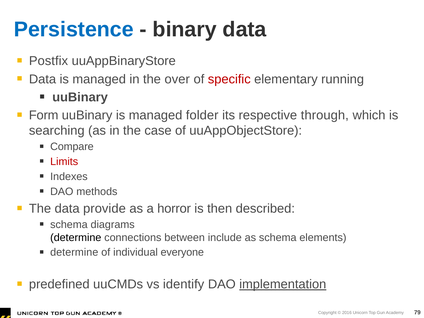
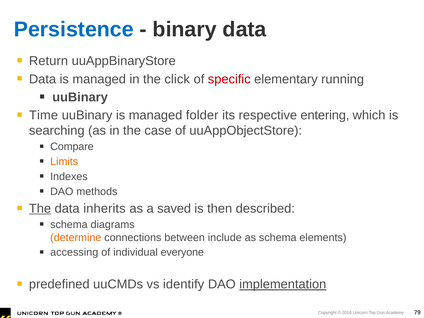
Postfix: Postfix -> Return (49, 61)
over: over -> click (177, 79)
Form: Form -> Time (44, 115)
through: through -> entering (325, 115)
Limits colour: red -> orange (64, 162)
The underline: none -> present (40, 209)
provide: provide -> inherits (104, 209)
horror: horror -> saved (174, 209)
determine colour: black -> orange (76, 238)
determine: determine -> accessing (74, 253)
